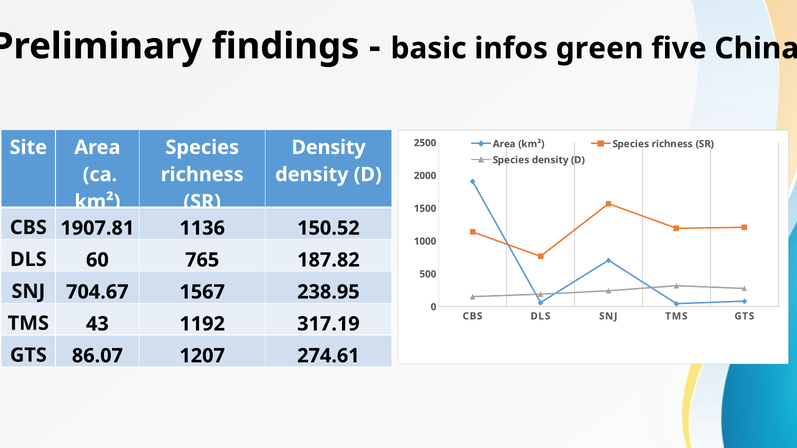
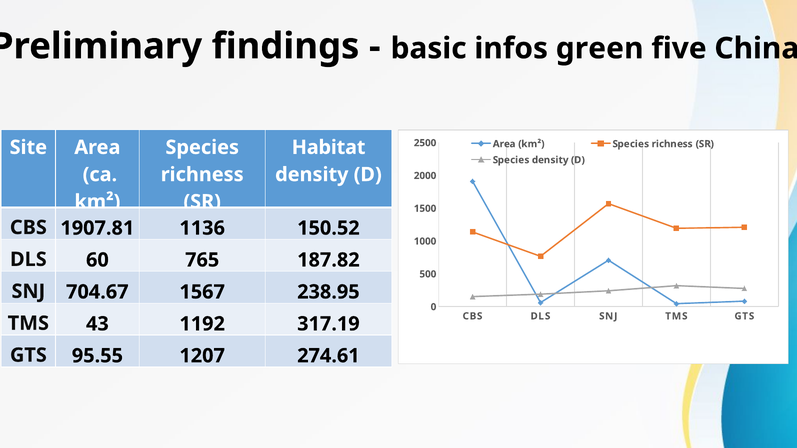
Density: Density -> Habitat (329, 147)
86.07: 86.07 -> 95.55 (97, 356)
